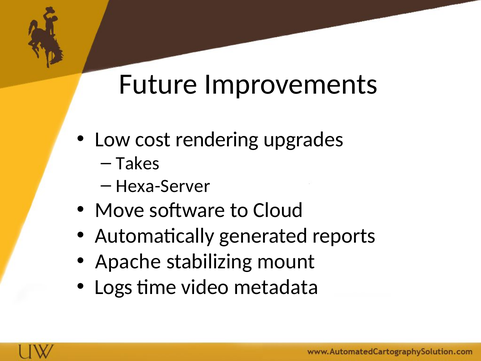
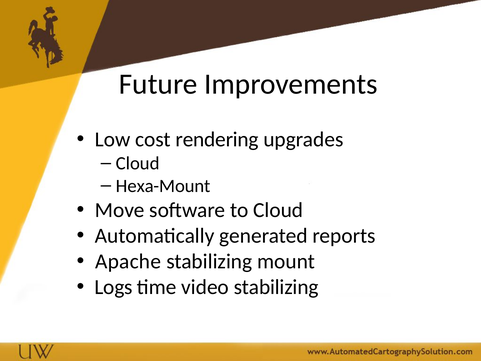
Takes: Takes -> Cloud (138, 163)
Hexa-Server: Hexa-Server -> Hexa-Mount (163, 186)
video metadata: metadata -> stabilizing (276, 287)
